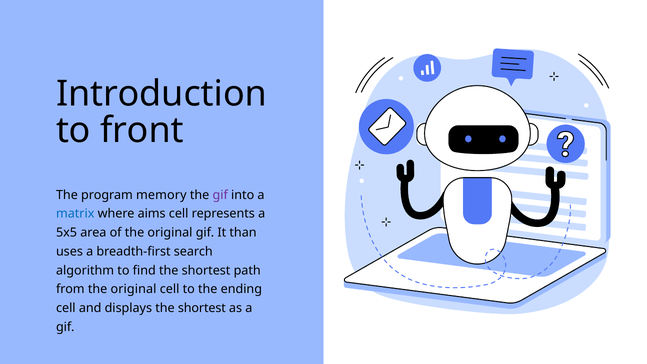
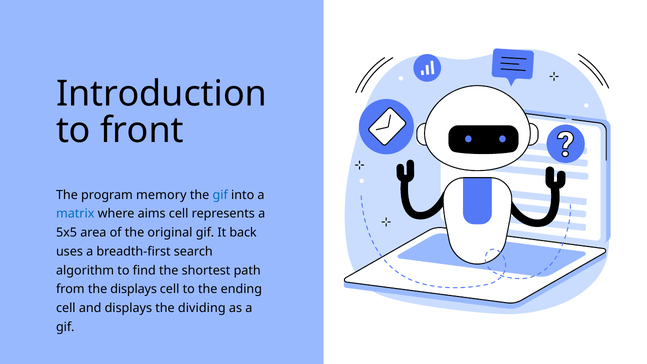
gif colour: purple -> blue (220, 195)
than: than -> back (243, 233)
from the original: original -> displays (134, 289)
displays the shortest: shortest -> dividing (202, 308)
